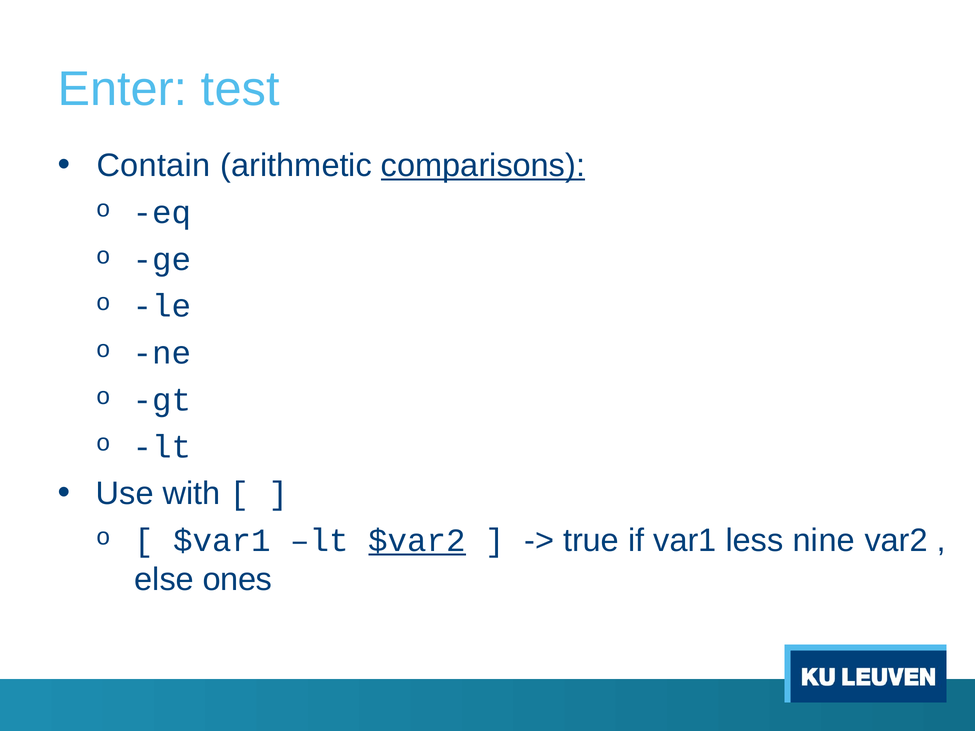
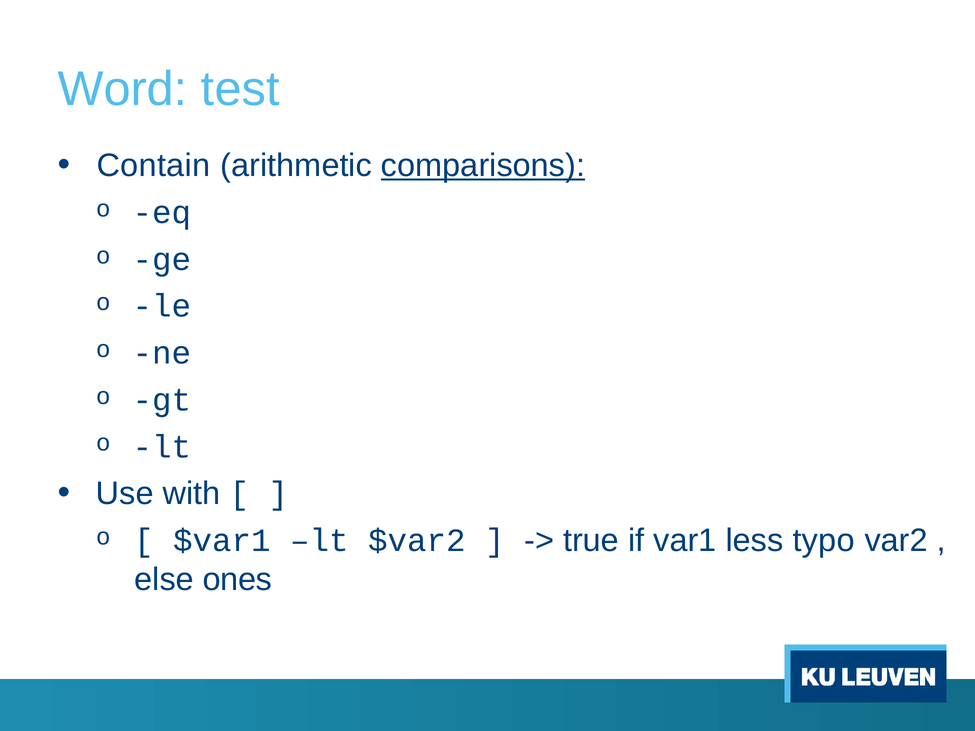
Enter: Enter -> Word (123, 89)
$var2 underline: present -> none (417, 541)
nine: nine -> typo (824, 541)
